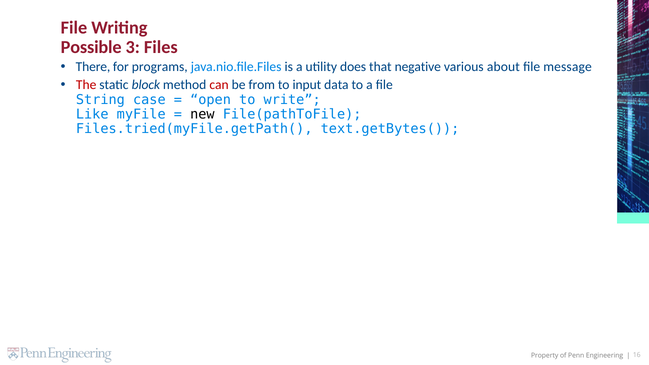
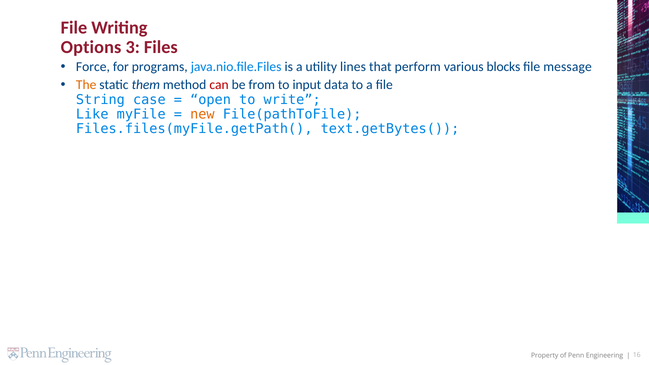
Possible: Possible -> Options (91, 47)
There: There -> Force (93, 67)
does: does -> lines (353, 67)
negative: negative -> perform (418, 67)
about: about -> blocks (503, 67)
The colour: red -> orange (86, 85)
block: block -> them (146, 85)
new colour: black -> orange (202, 114)
Files.tried(myFile.getPath(: Files.tried(myFile.getPath( -> Files.files(myFile.getPath( (194, 129)
